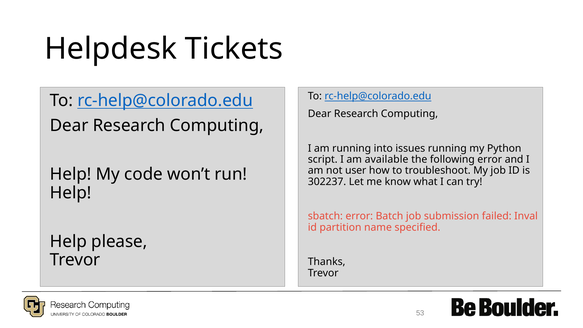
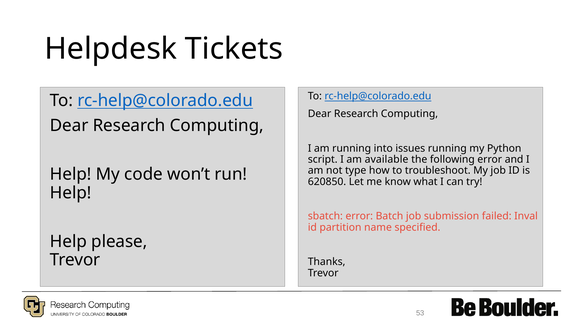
user: user -> type (356, 171)
302237: 302237 -> 620850 (327, 182)
